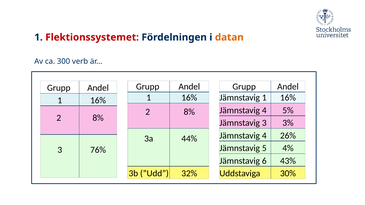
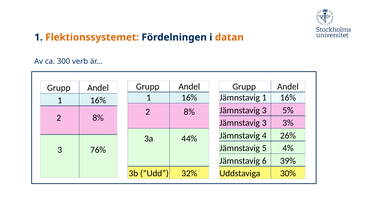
Flektionssystemet colour: red -> orange (92, 37)
4: 4 -> 3 (264, 110)
43%: 43% -> 39% (288, 161)
